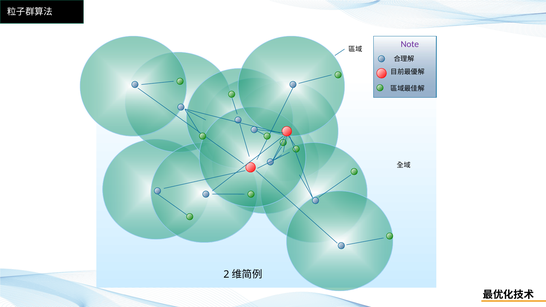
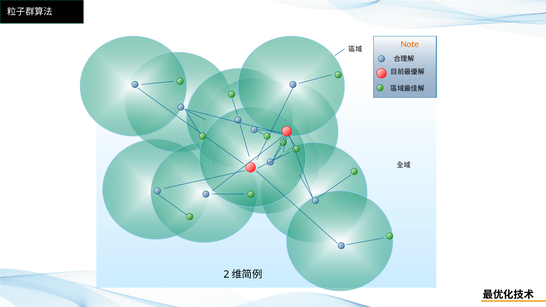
Note colour: purple -> orange (410, 44)
